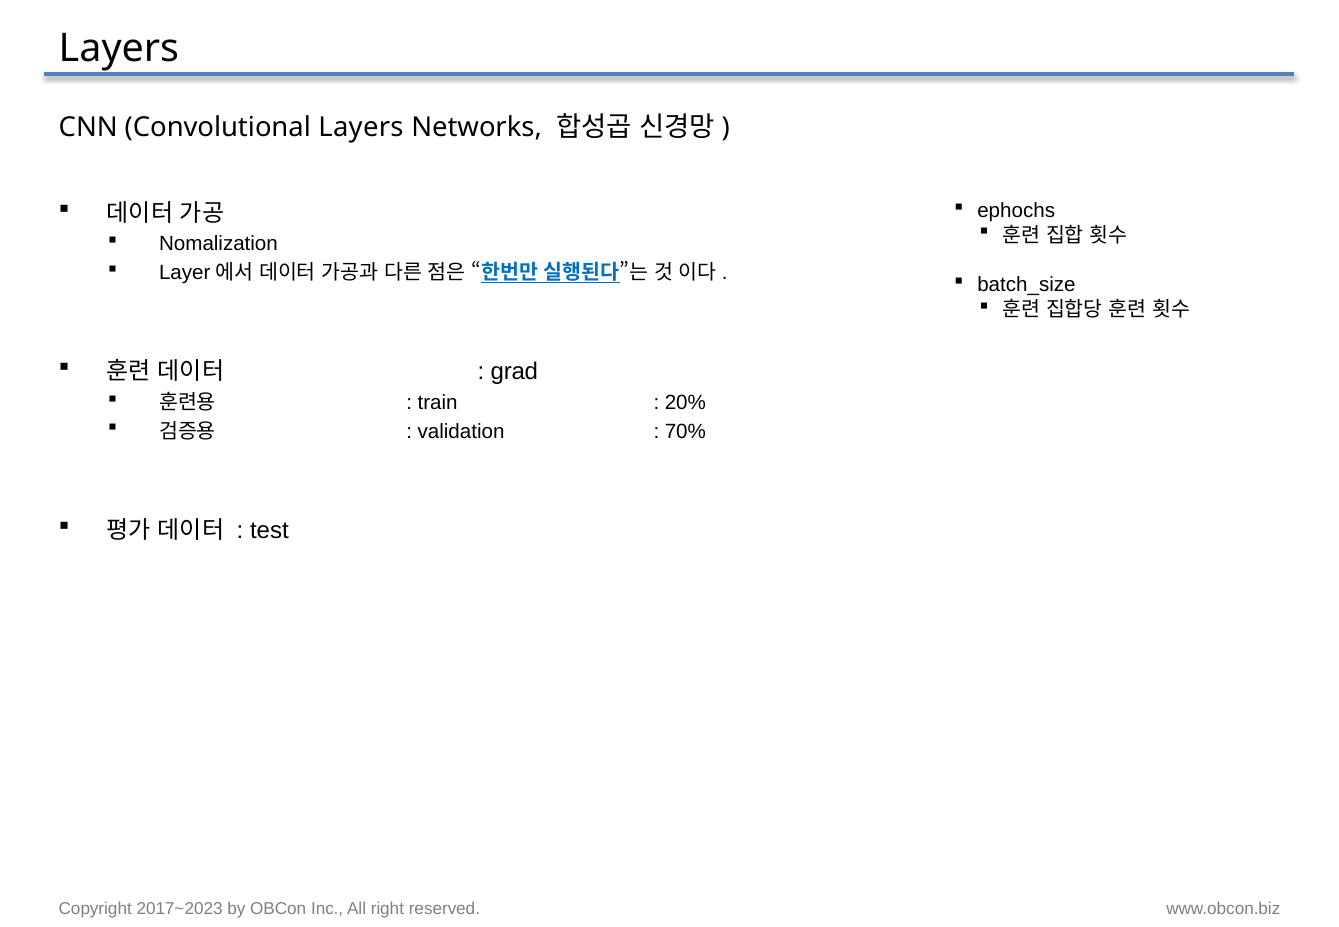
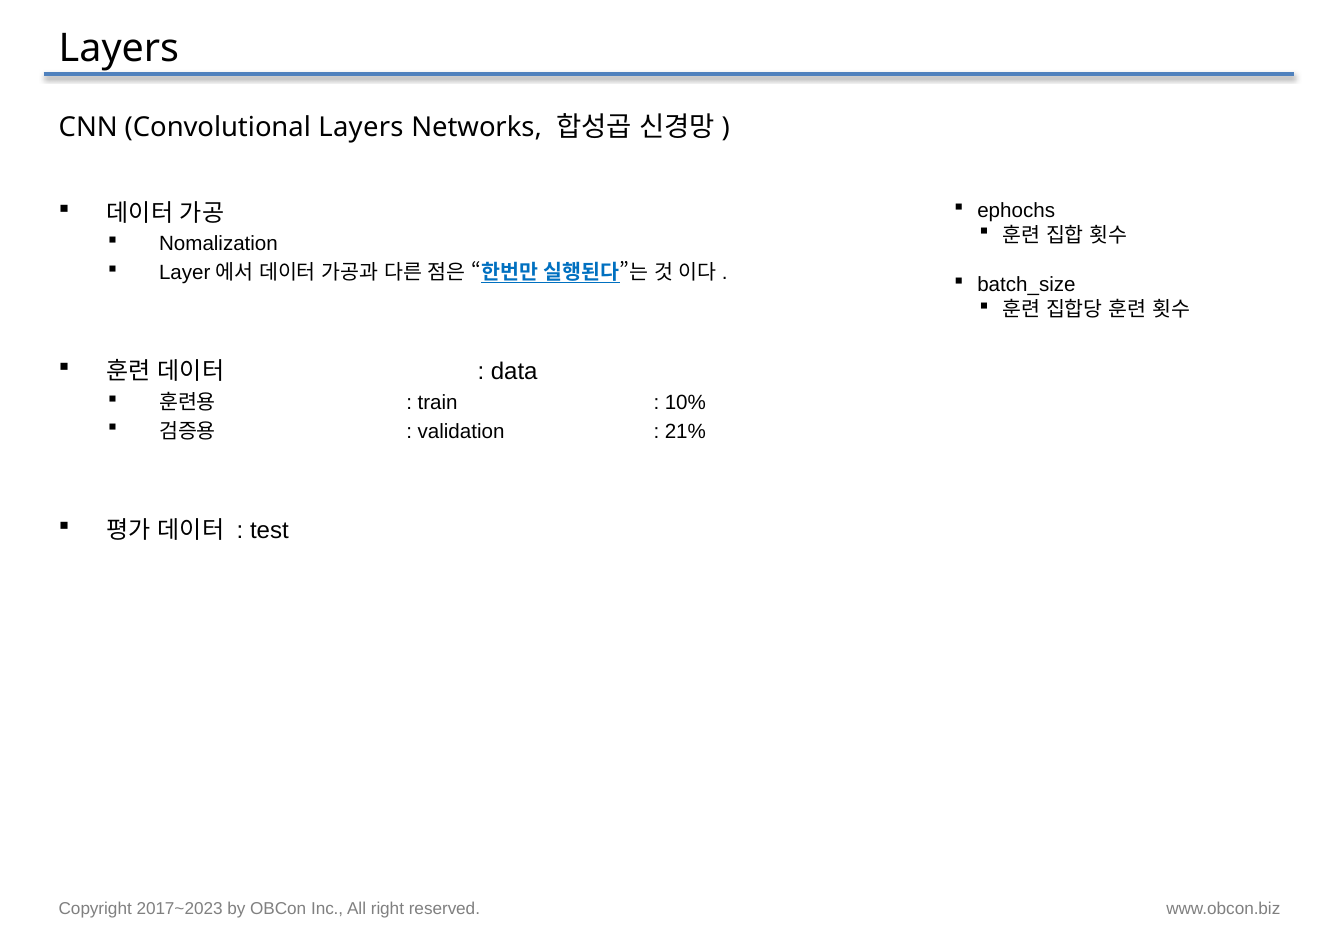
grad: grad -> data (514, 372)
20%: 20% -> 10% (685, 403)
70%: 70% -> 21% (685, 431)
